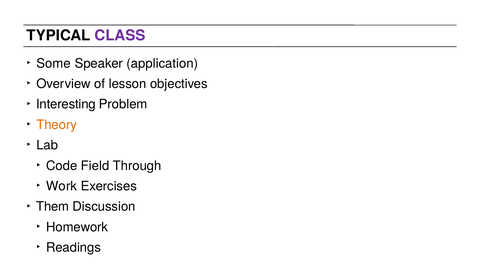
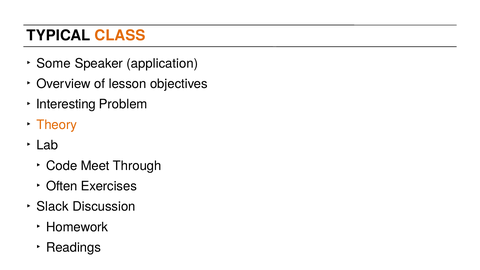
CLASS colour: purple -> orange (120, 36)
Field: Field -> Meet (95, 165)
Work: Work -> Often (62, 186)
Them: Them -> Slack (53, 206)
